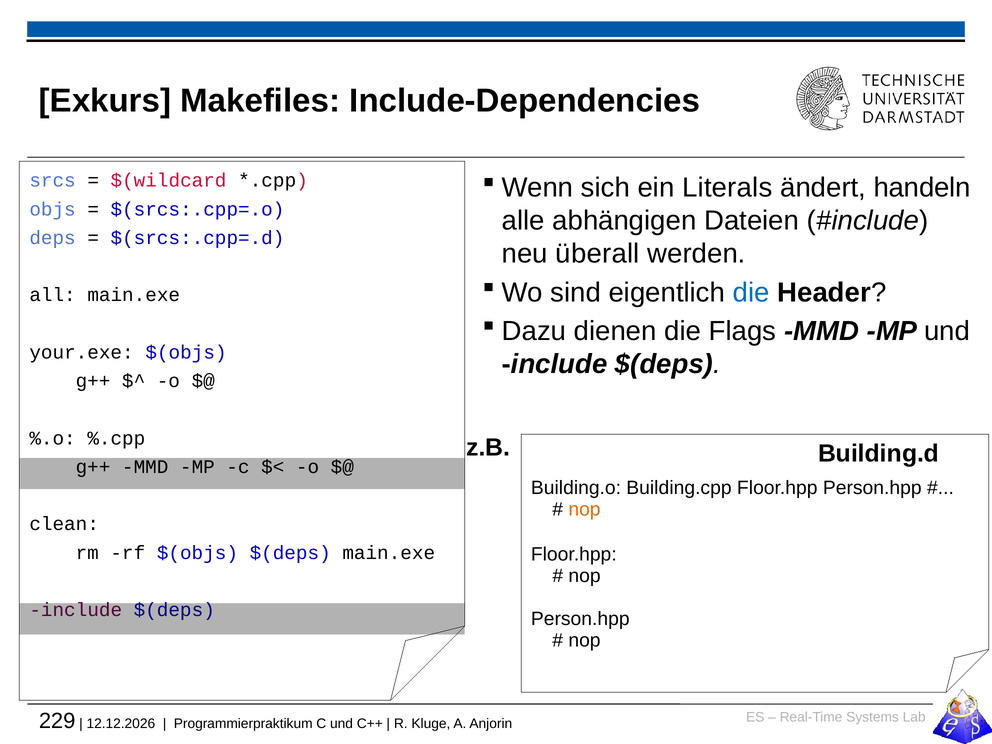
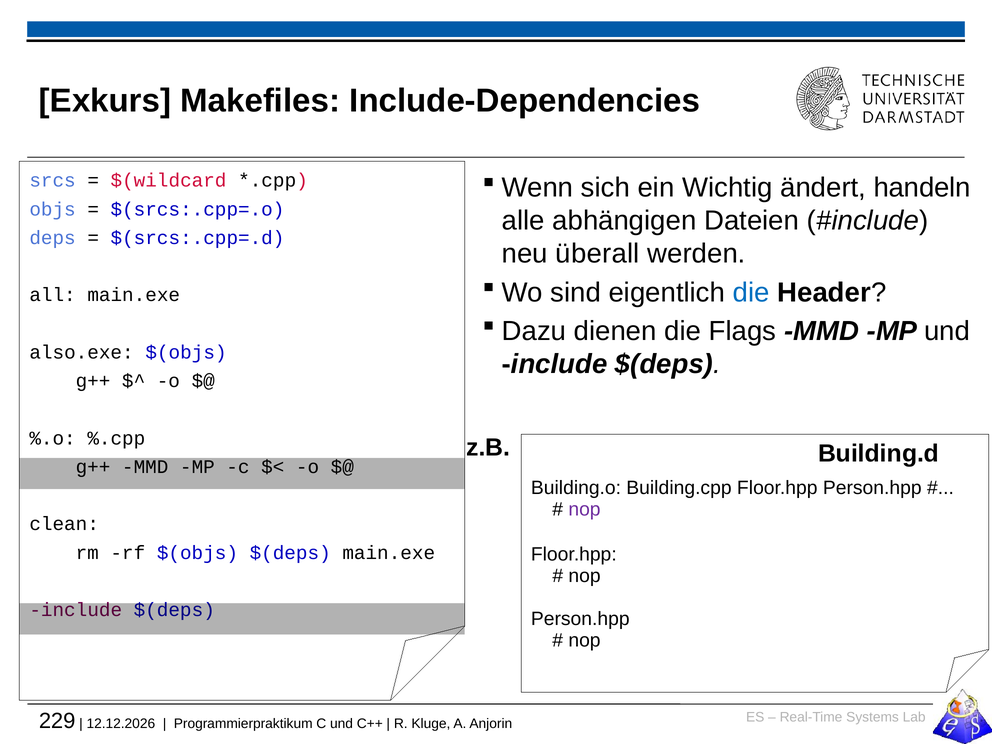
Literals: Literals -> Wichtig (727, 188)
your.exe: your.exe -> also.exe (82, 352)
nop colour: orange -> purple (584, 510)
